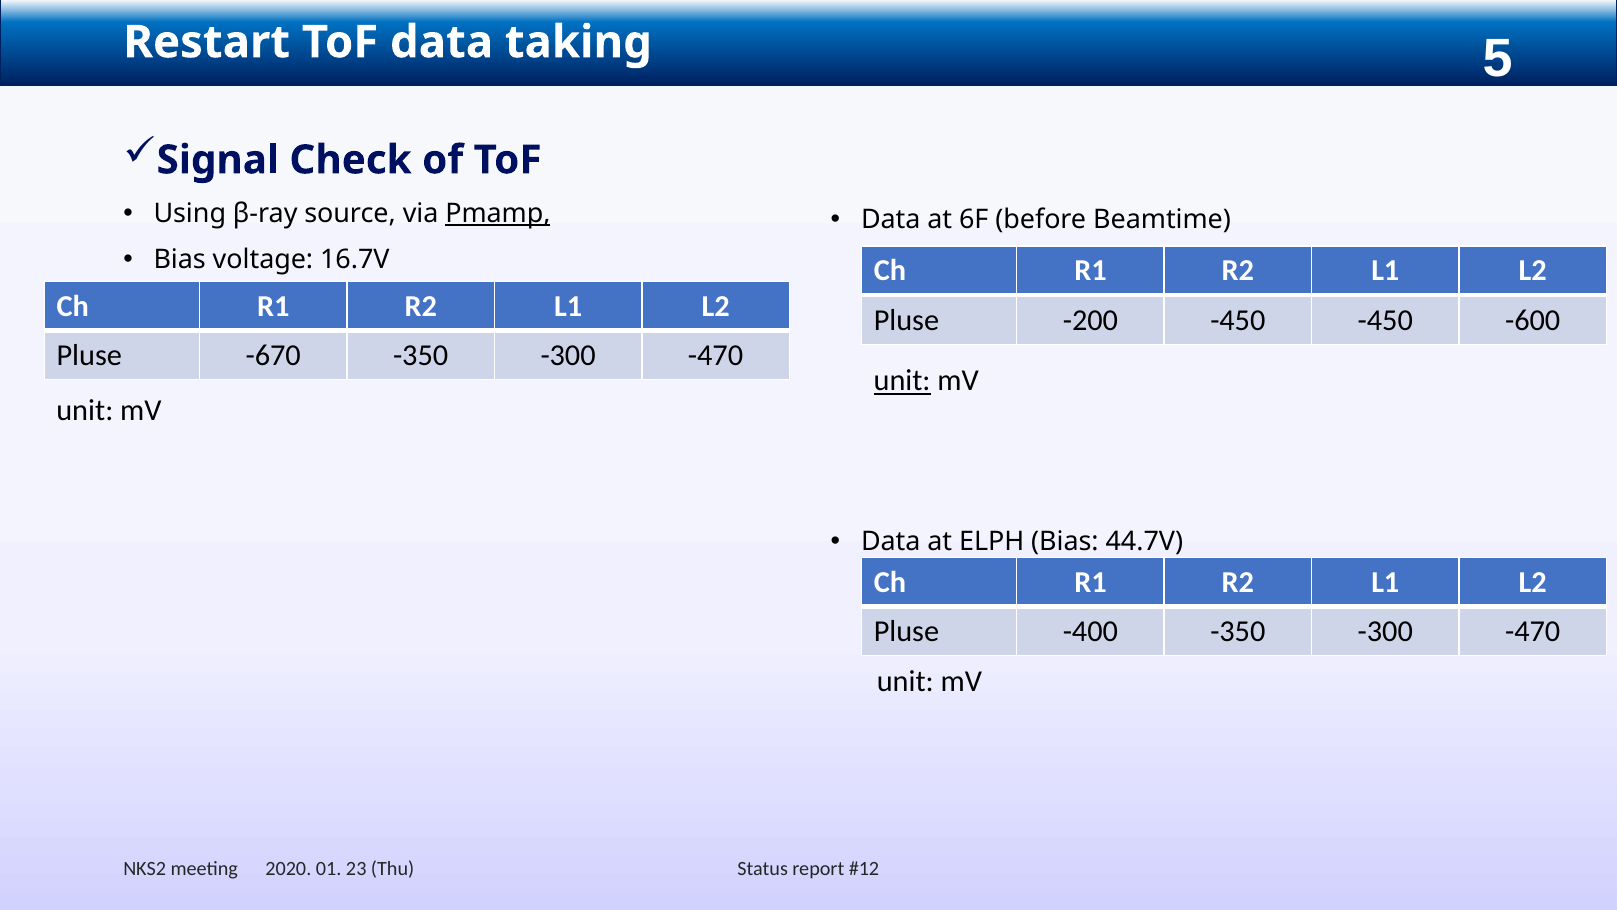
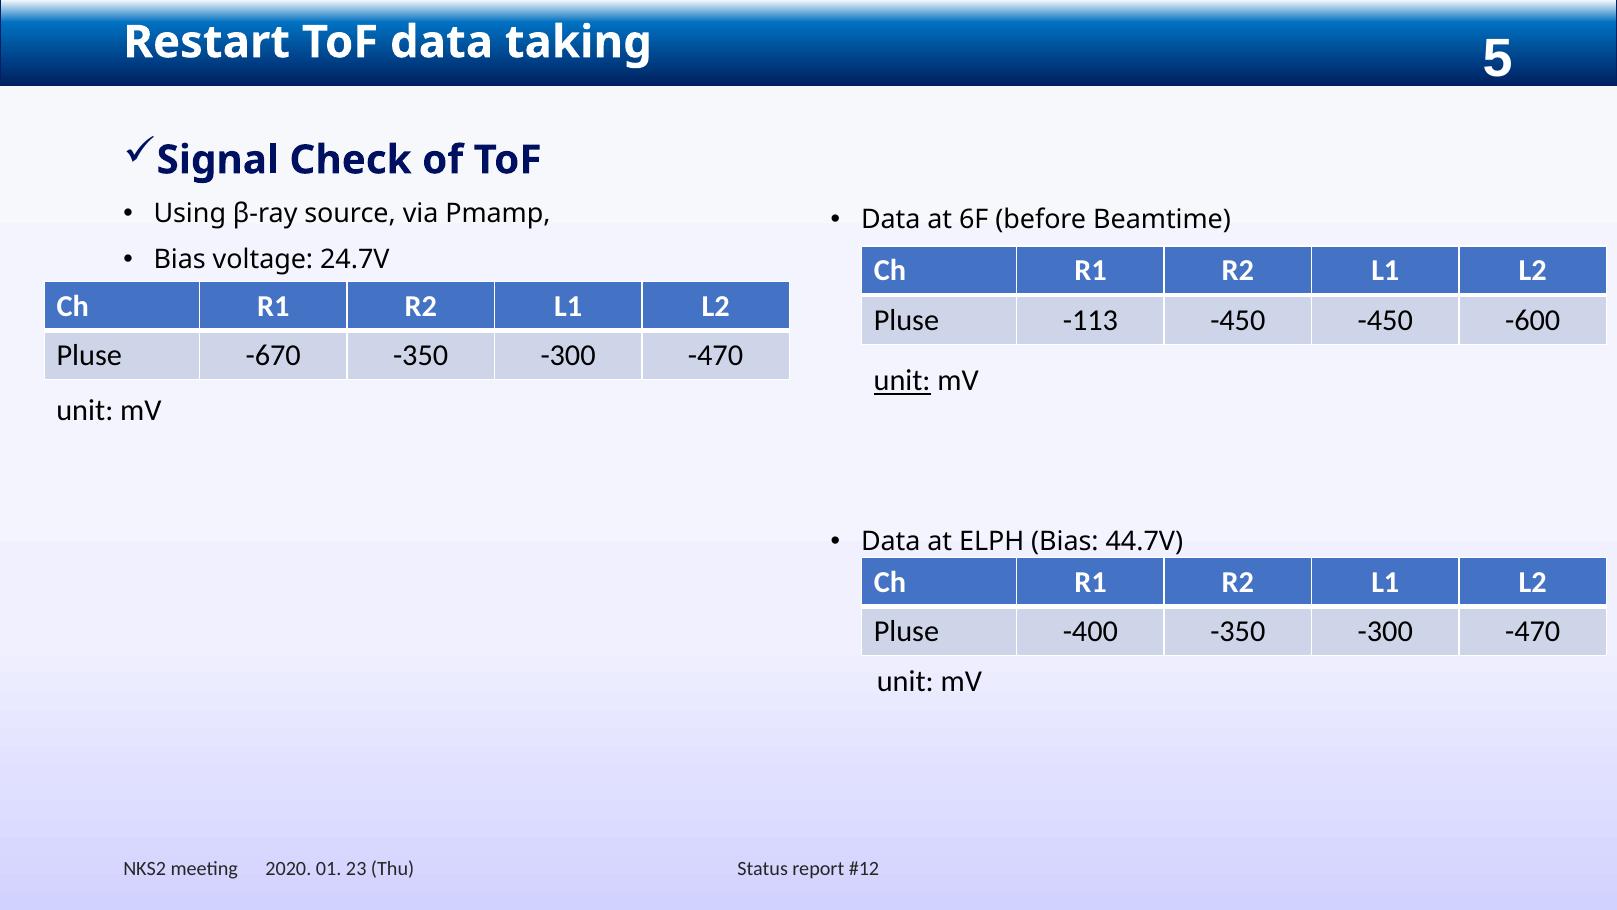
Pmamp underline: present -> none (498, 213)
16.7V: 16.7V -> 24.7V (355, 259)
-200: -200 -> -113 (1090, 320)
